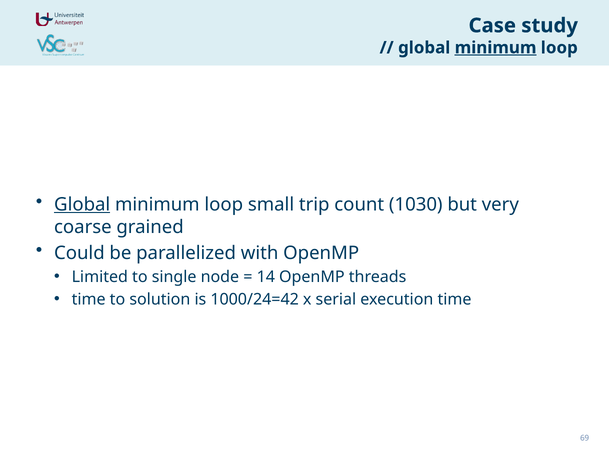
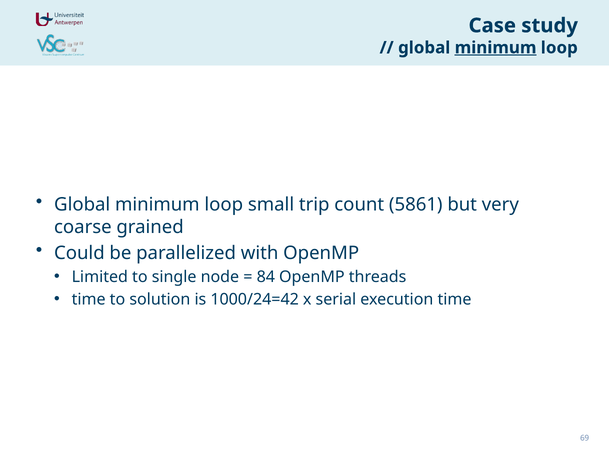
Global underline: present -> none (82, 205)
1030: 1030 -> 5861 (416, 205)
14: 14 -> 84 (266, 277)
